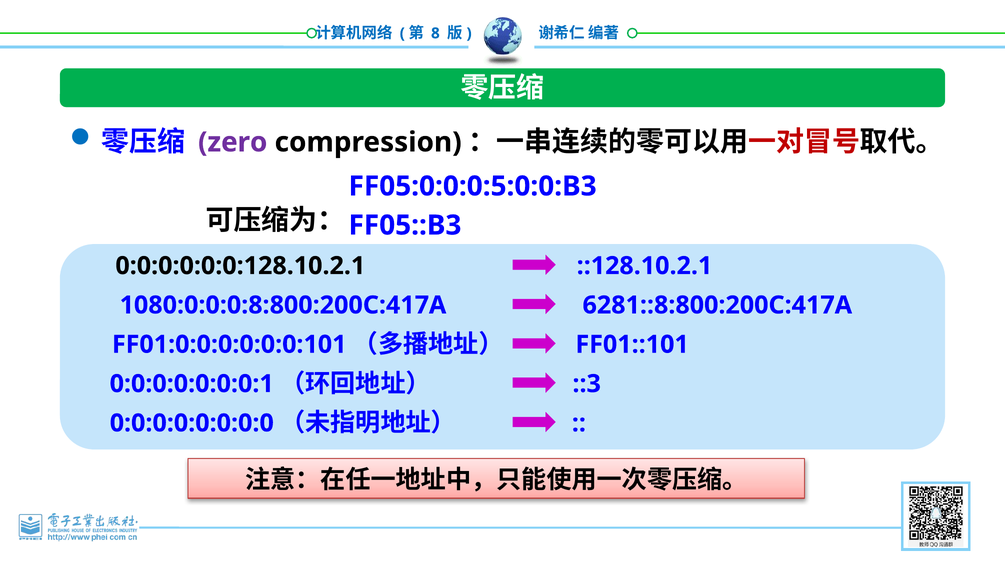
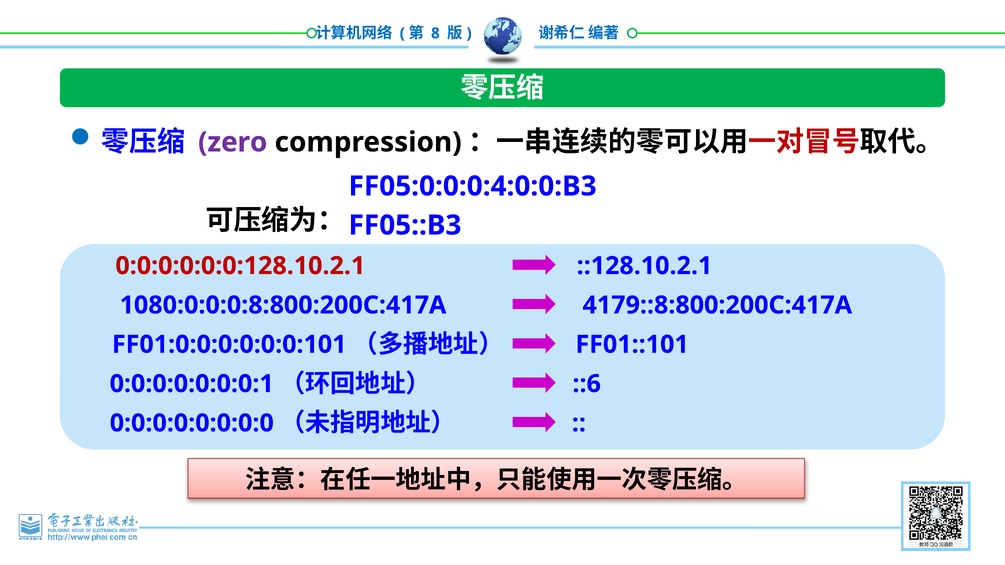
FF05:0:0:0:5:0:0:B3: FF05:0:0:0:5:0:0:B3 -> FF05:0:0:0:4:0:0:B3 (473, 186)
0:0:0:0:0:0:128.10.2.1 colour: black -> red (240, 266)
6281::8:800:200C:417A: 6281::8:800:200C:417A -> 4179::8:800:200C:417A (717, 305)
::3: ::3 -> ::6 (587, 384)
